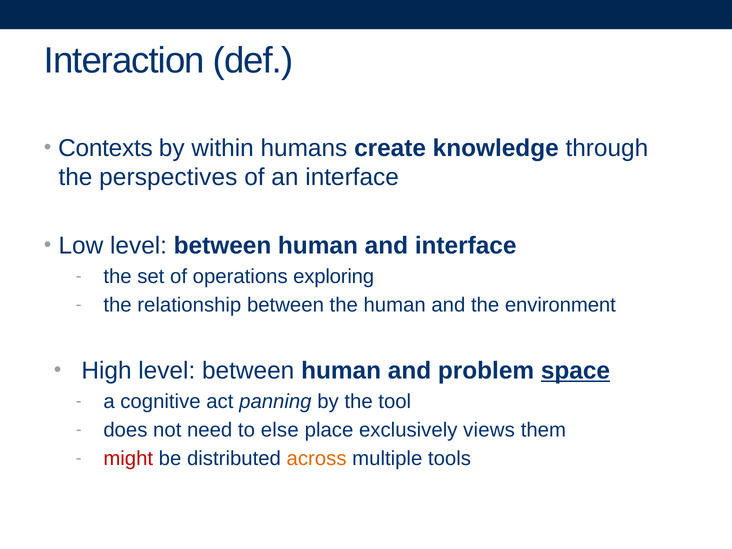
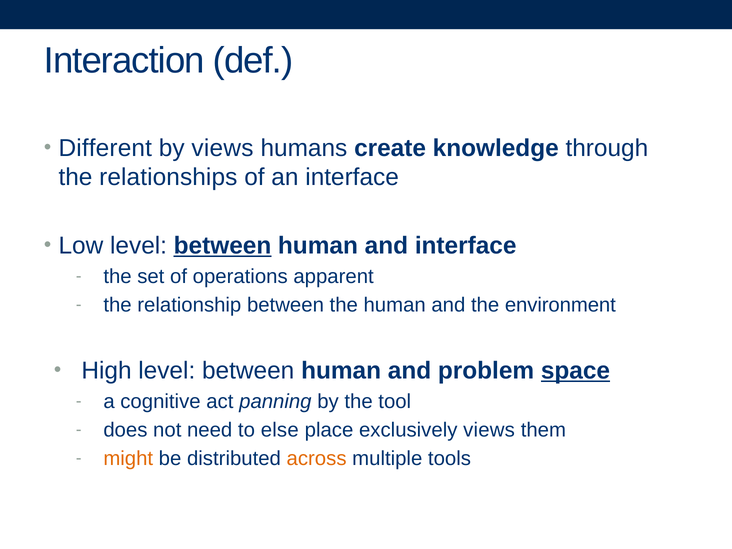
Contexts: Contexts -> Different (105, 148)
by within: within -> views (222, 148)
perspectives: perspectives -> relationships (168, 177)
between underline: none -> present (223, 246)
exploring: exploring -> apparent (334, 276)
might colour: red -> orange (128, 459)
